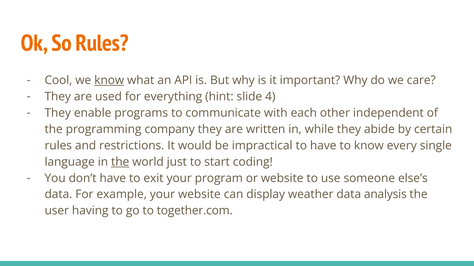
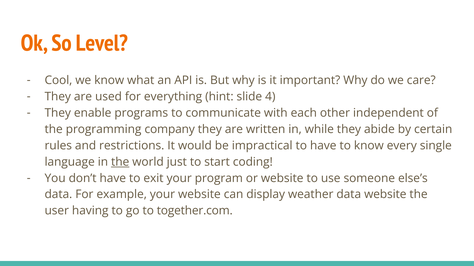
So Rules: Rules -> Level (102, 43)
know underline: present -> none (109, 80)
data analysis: analysis -> website (385, 195)
